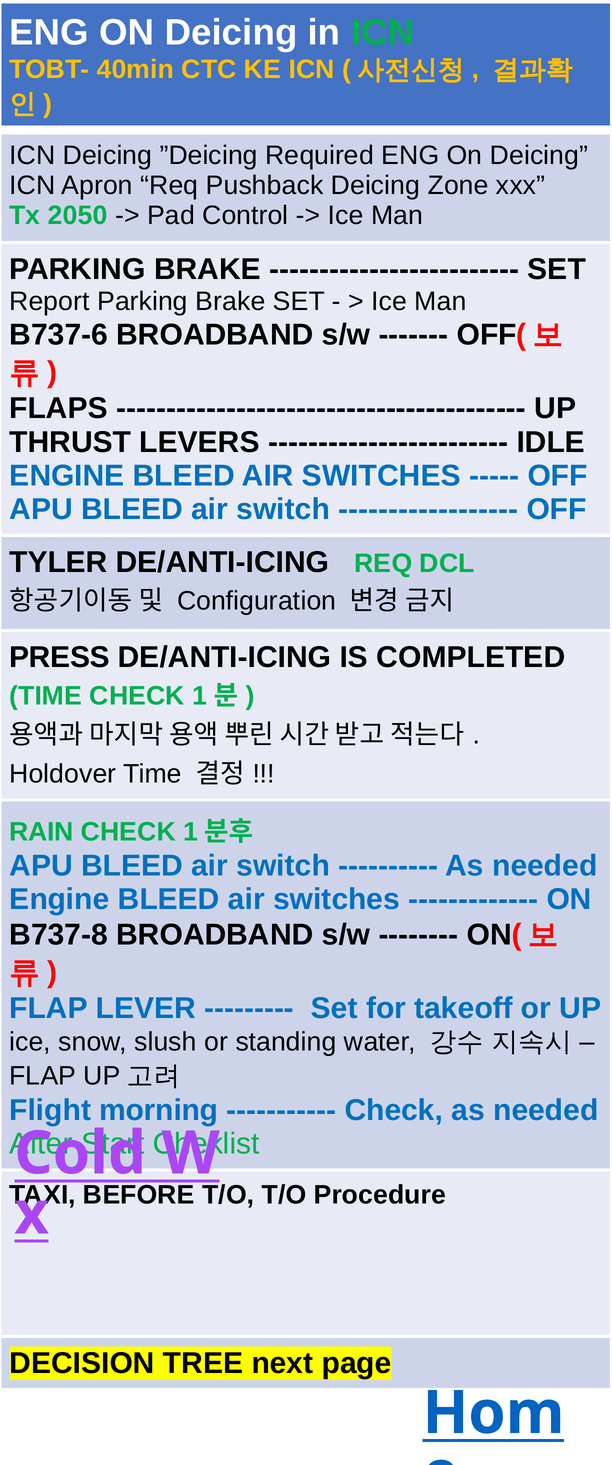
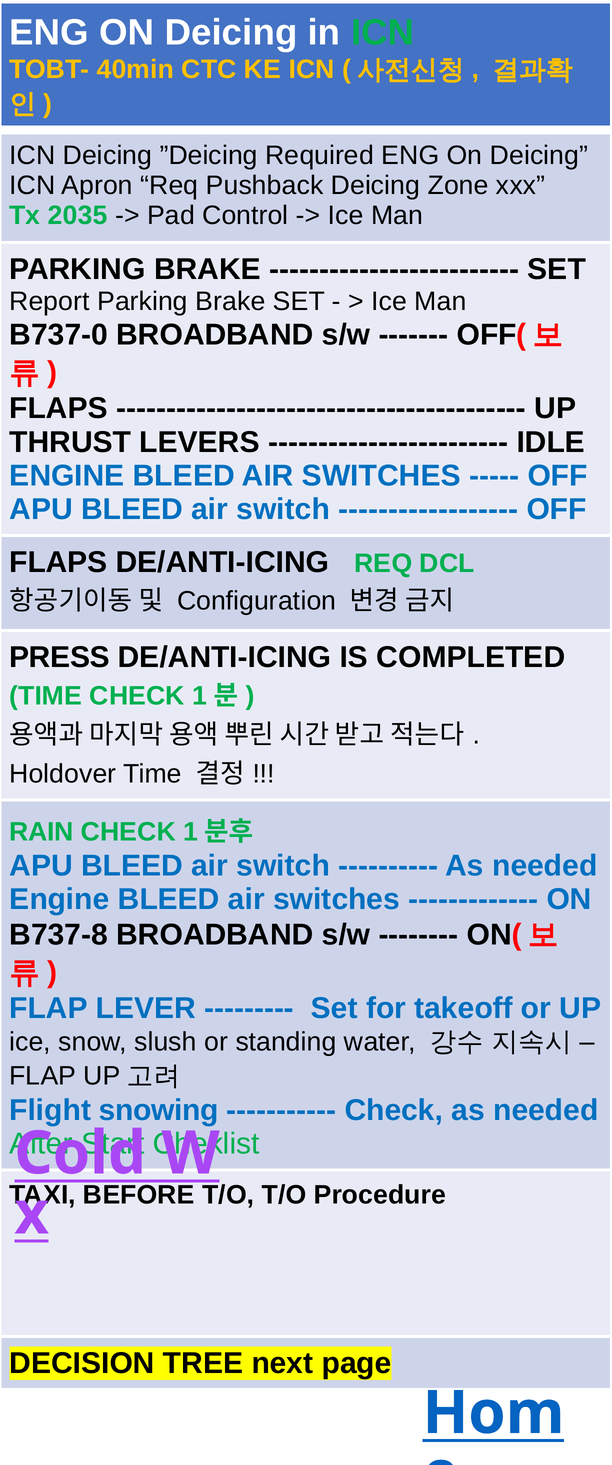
2050: 2050 -> 2035 (78, 215)
B737-6: B737-6 -> B737-0 (59, 335)
TYLER: TYLER -> FLAPS (58, 562)
morning: morning -> snowing (159, 1110)
